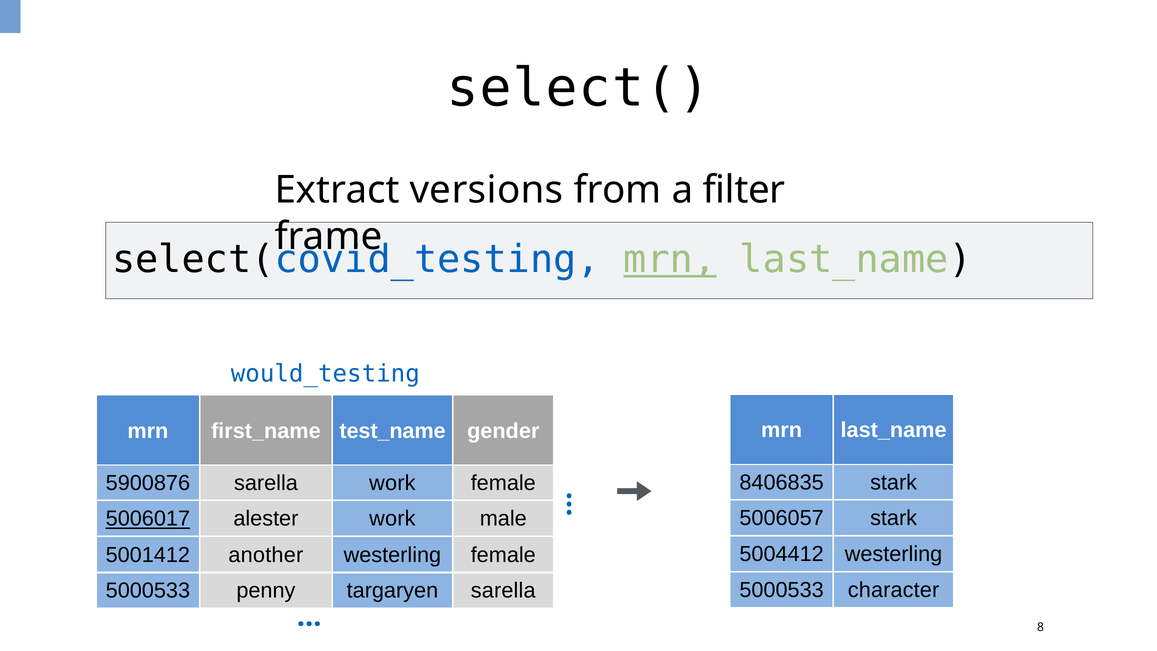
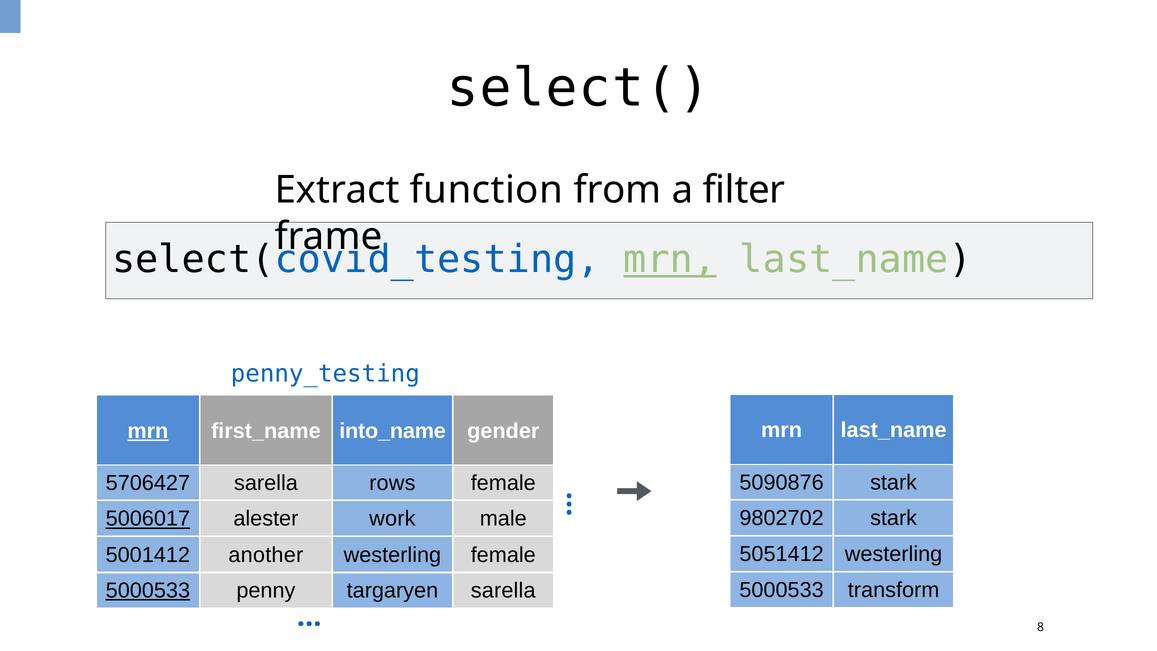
versions: versions -> function (486, 190)
would_testing: would_testing -> penny_testing (325, 374)
mrn underline: none -> present (148, 431)
test_name: test_name -> into_name (393, 431)
8406835: 8406835 -> 5090876 (782, 482)
5900876: 5900876 -> 5706427 (148, 483)
sarella work: work -> rows (392, 483)
5006057: 5006057 -> 9802702 (782, 518)
5004412: 5004412 -> 5051412 (782, 554)
character: character -> transform (894, 590)
5000533 underline: none -> present (148, 590)
